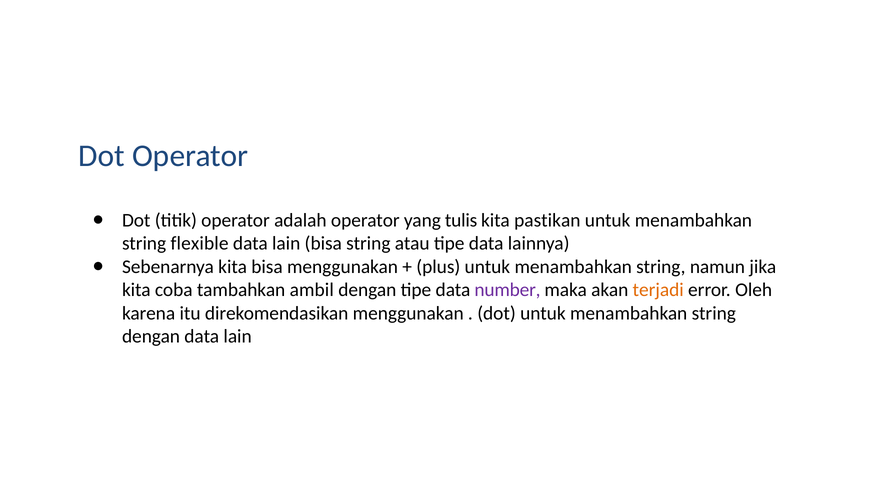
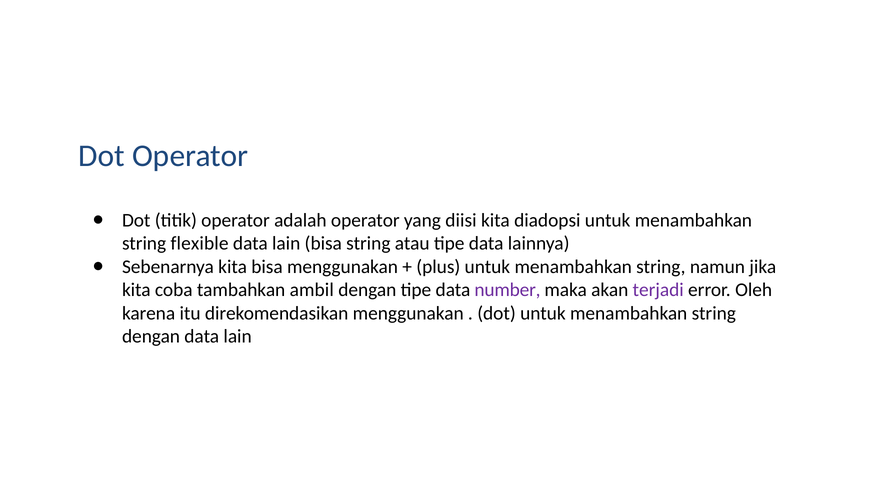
tulis: tulis -> diisi (461, 220)
pastikan: pastikan -> diadopsi (547, 220)
terjadi colour: orange -> purple (658, 290)
